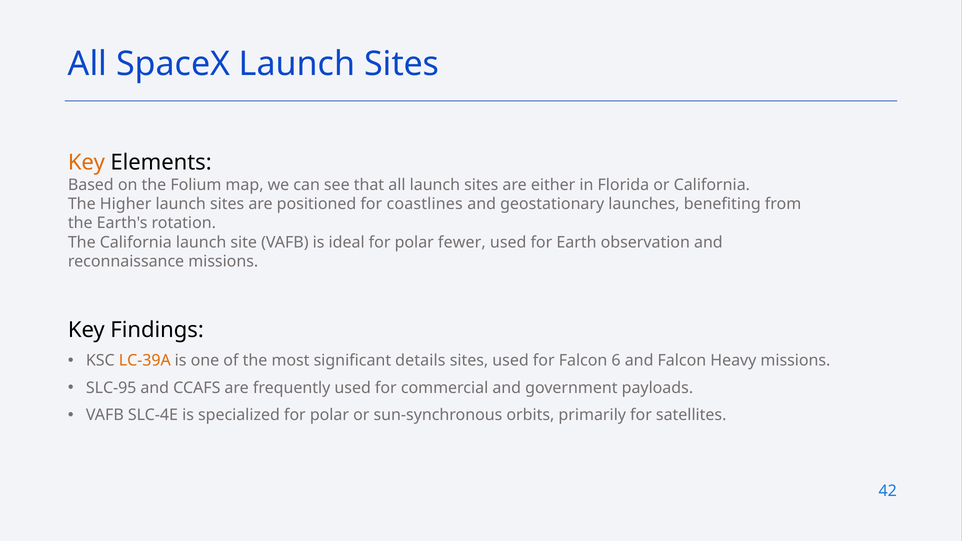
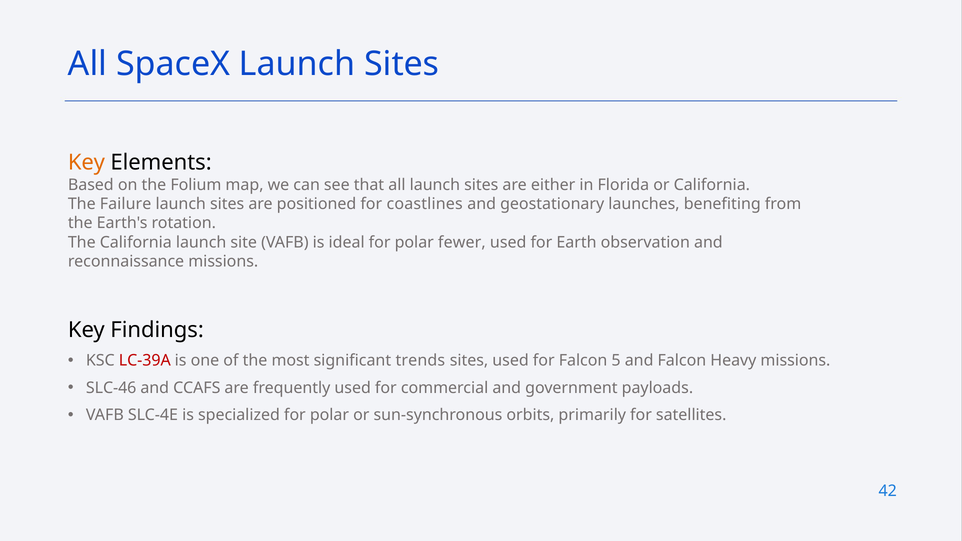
Higher: Higher -> Failure (126, 204)
LC-39A colour: orange -> red (145, 361)
details: details -> trends (420, 361)
6: 6 -> 5 (616, 361)
SLC-95: SLC-95 -> SLC-46 (111, 388)
